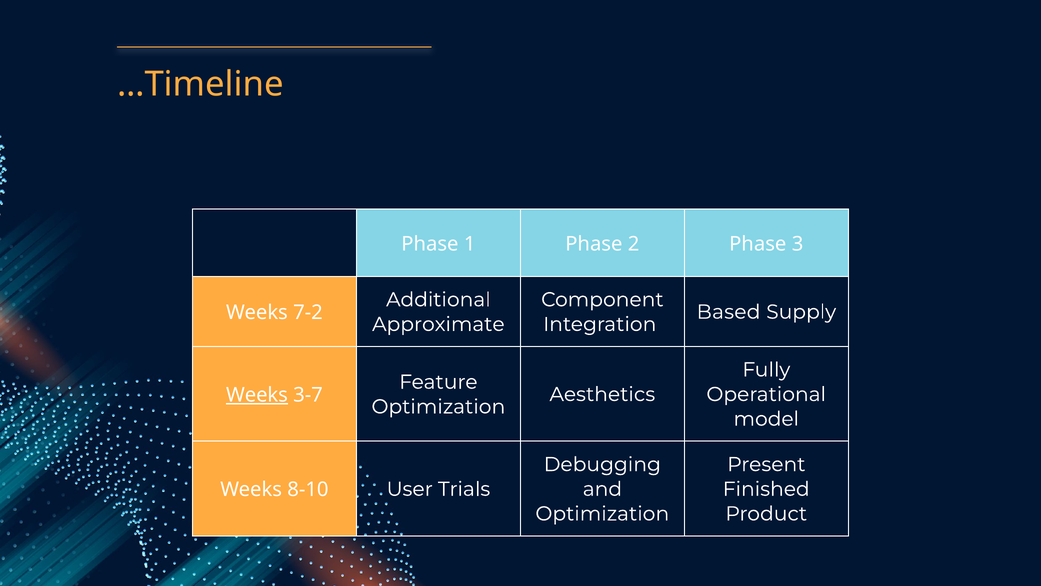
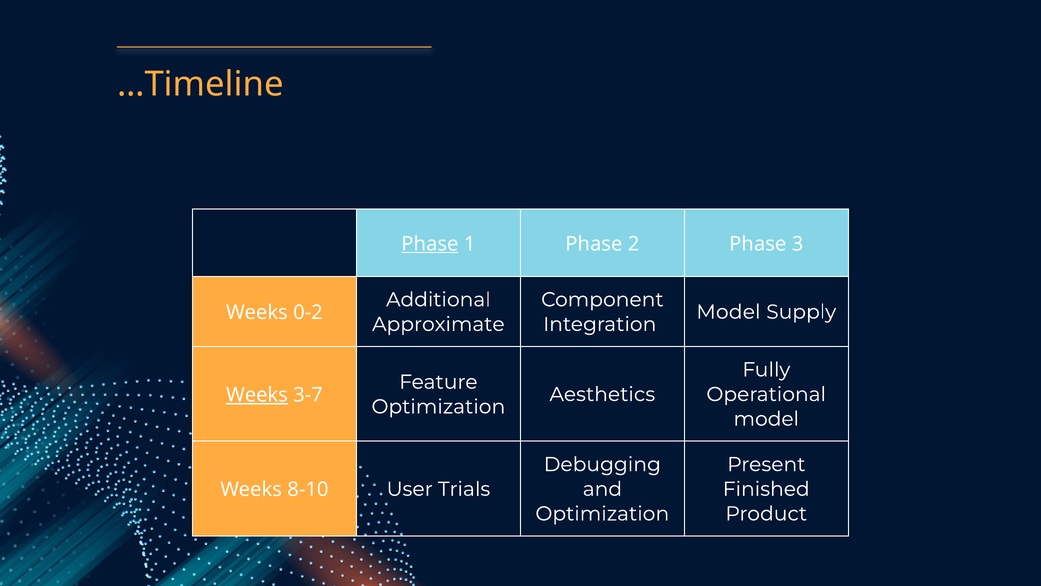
Phase underline: none -> present (430, 244)
7-2: 7-2 -> 0-2 (308, 312)
Based: Based -> Model (728, 312)
